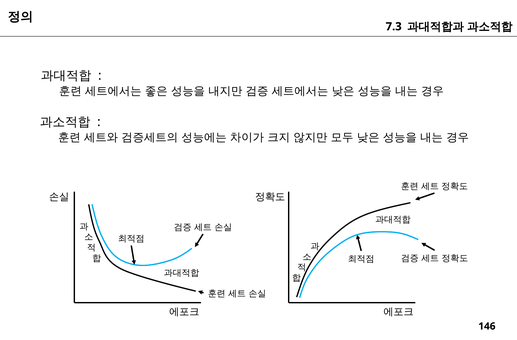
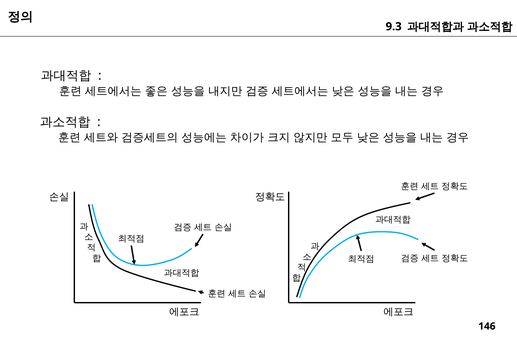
7.3: 7.3 -> 9.3 (394, 26)
